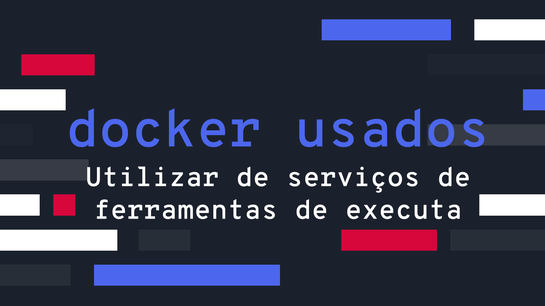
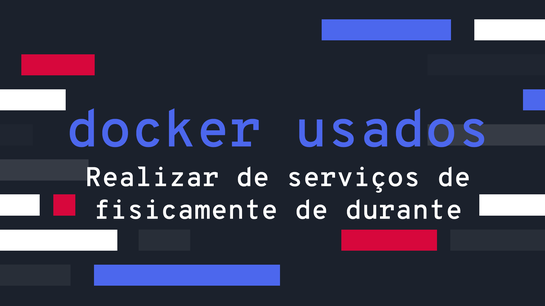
Utilizar: Utilizar -> Realizar (152, 178)
ferramentas: ferramentas -> fisicamente (186, 210)
executa: executa -> durante (404, 210)
